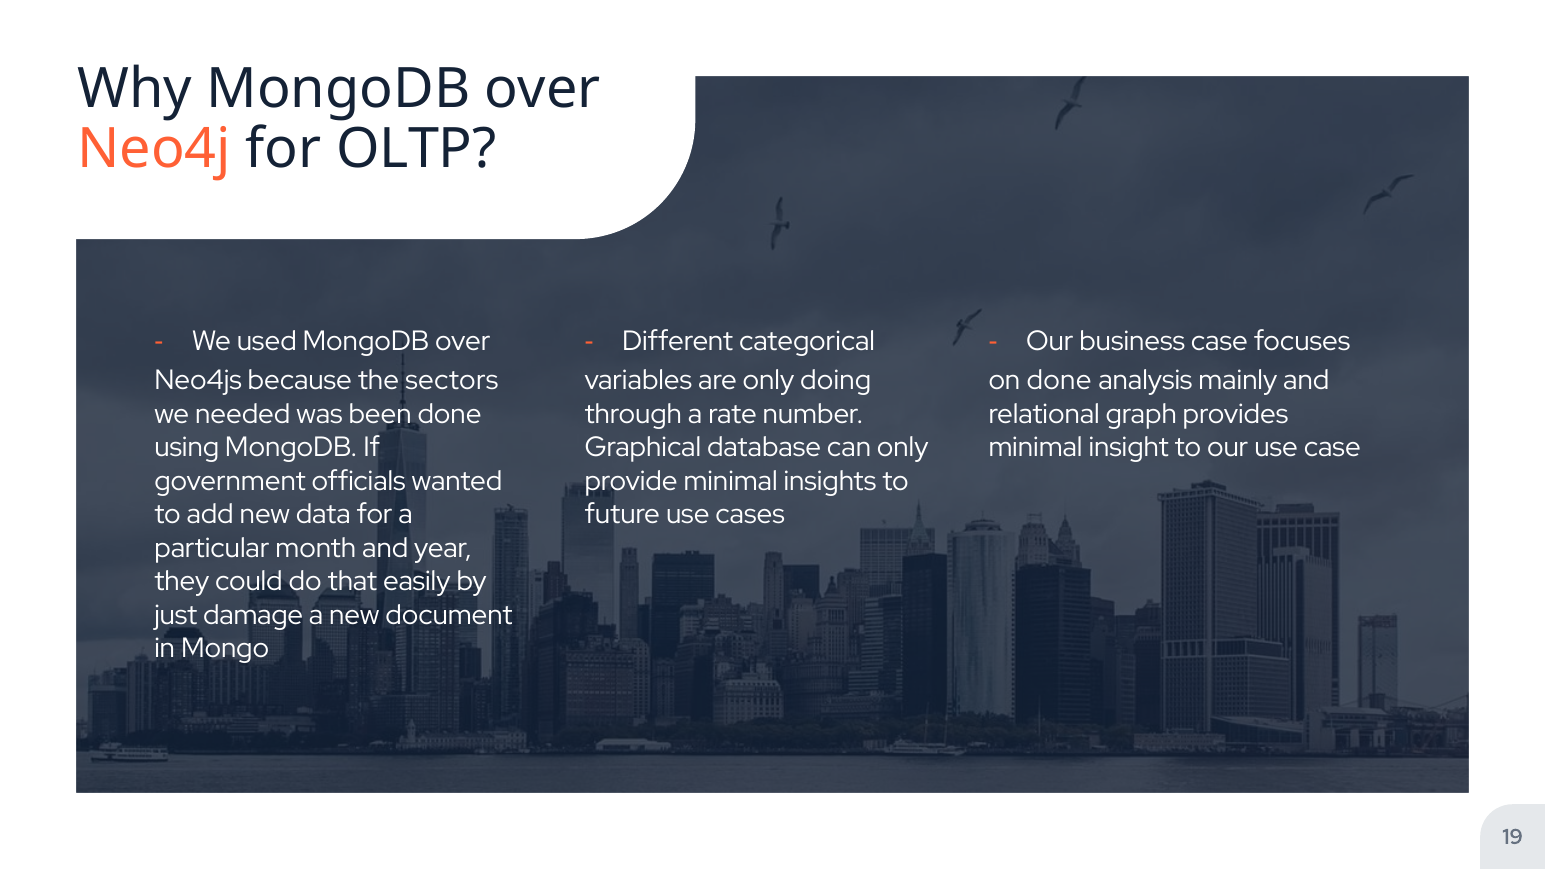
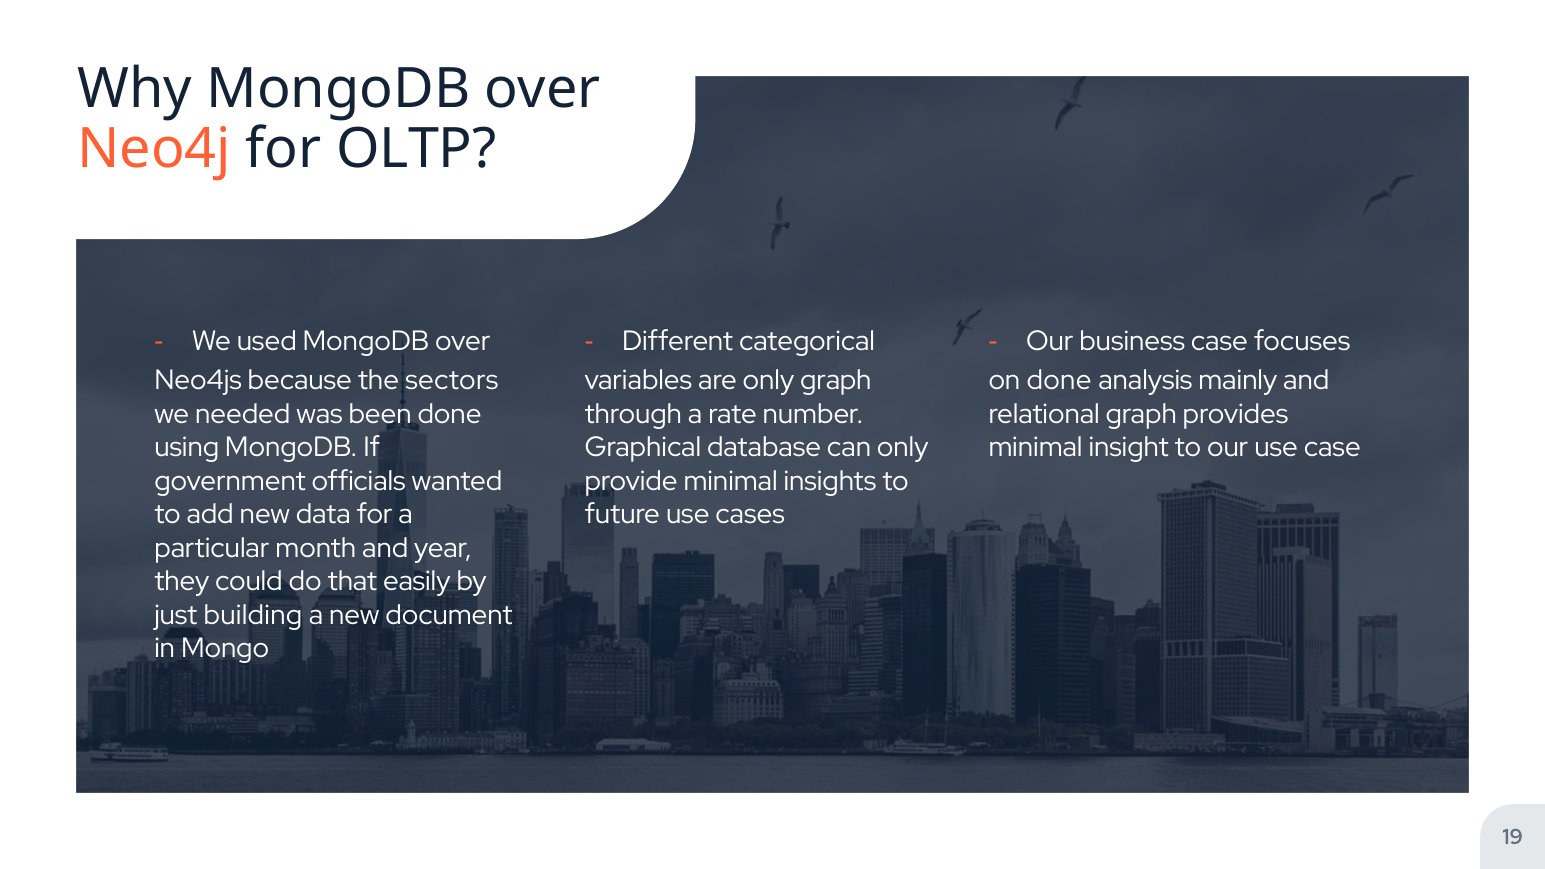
only doing: doing -> graph (836, 381)
damage: damage -> building (253, 615)
